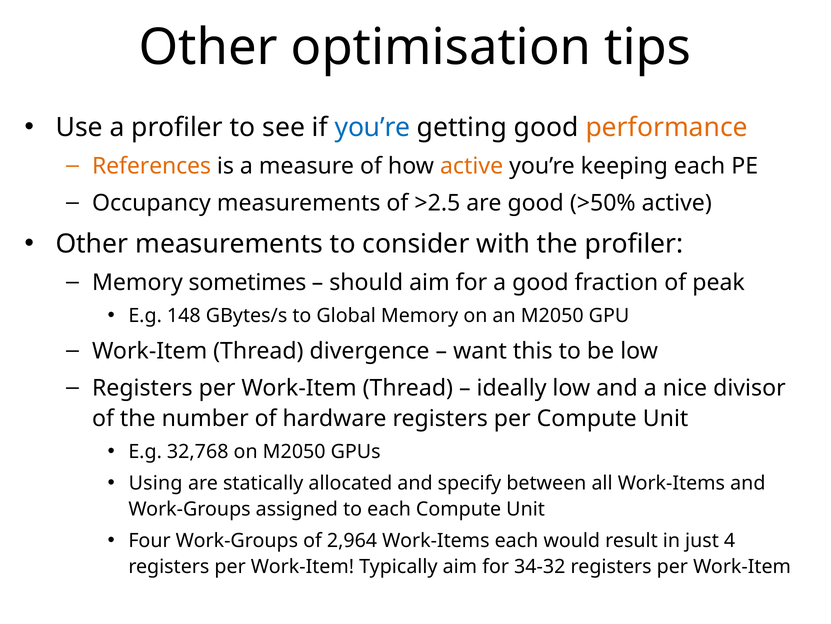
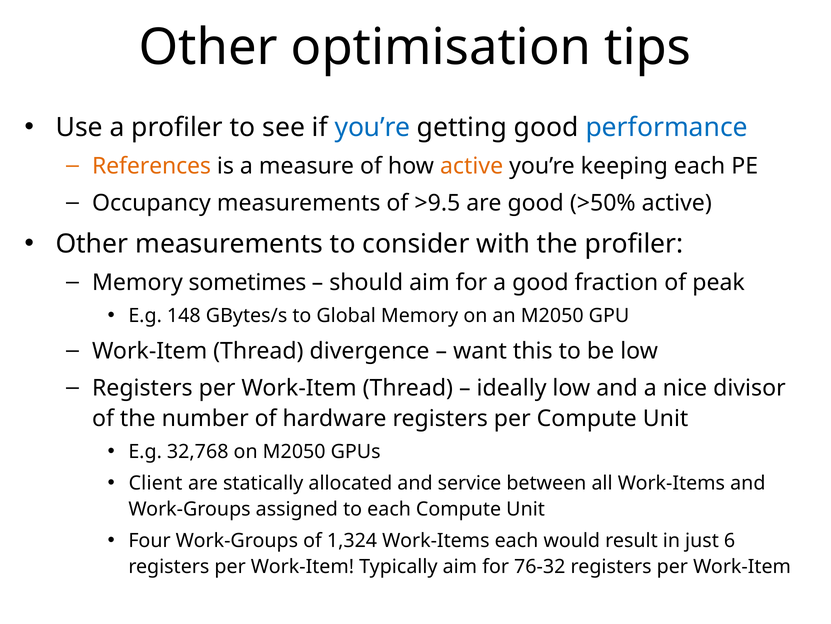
performance colour: orange -> blue (667, 127)
>2.5: >2.5 -> >9.5 (437, 203)
Using: Using -> Client (156, 483)
specify: specify -> service (470, 483)
2,964: 2,964 -> 1,324 (352, 540)
4: 4 -> 6 (730, 540)
34-32: 34-32 -> 76-32 (540, 566)
